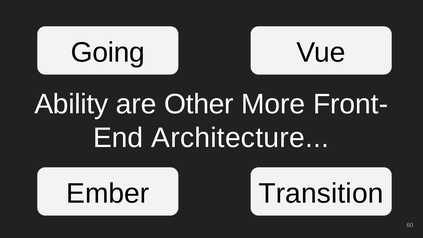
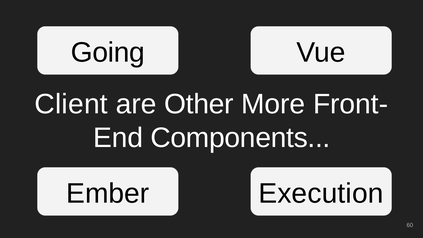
Ability: Ability -> Client (71, 104)
Architecture: Architecture -> Components (240, 138)
Transition: Transition -> Execution (321, 193)
